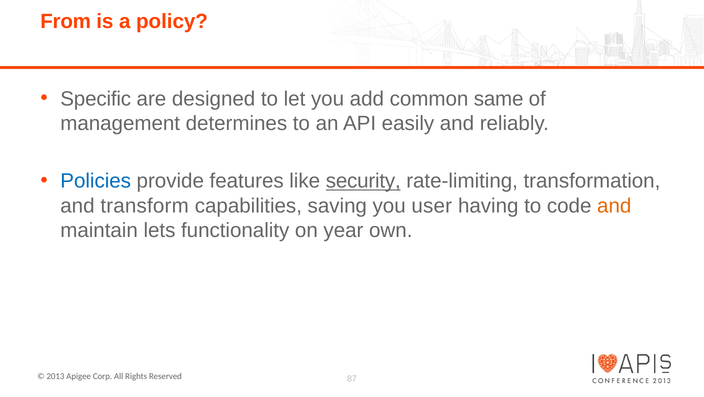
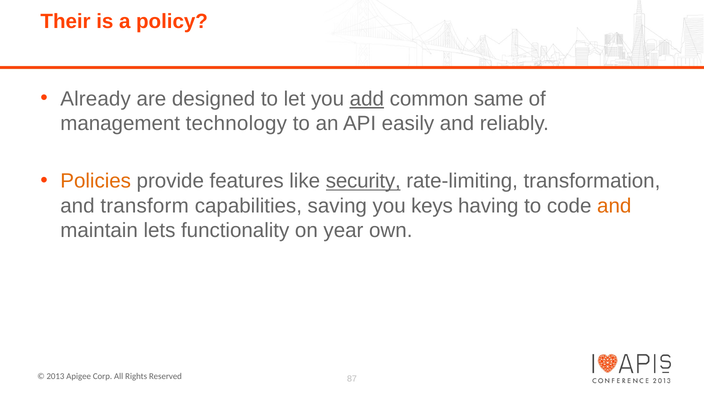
From: From -> Their (66, 21)
Specific: Specific -> Already (96, 99)
add underline: none -> present (367, 99)
determines: determines -> technology (236, 123)
Policies colour: blue -> orange (96, 181)
user: user -> keys (432, 206)
